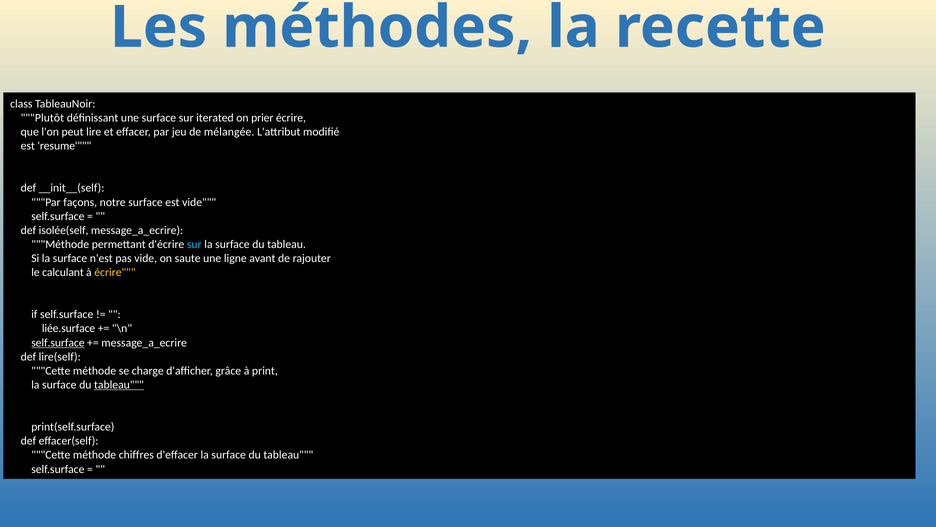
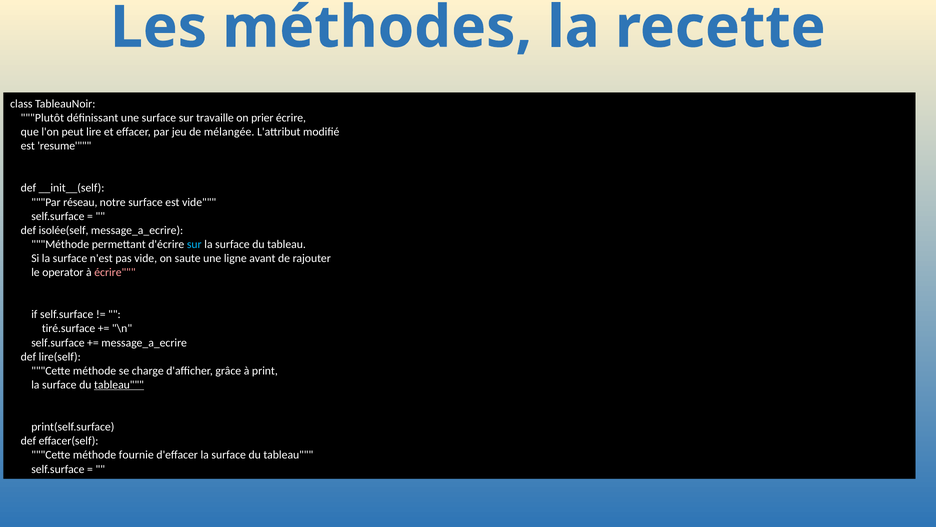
iterated: iterated -> travaille (215, 118)
façons: façons -> réseau (80, 202)
calculant: calculant -> operator (63, 272)
écrire colour: yellow -> pink (115, 272)
liée.surface: liée.surface -> tiré.surface (69, 328)
self.surface underline: present -> none (58, 342)
chiffres: chiffres -> fournie (136, 455)
